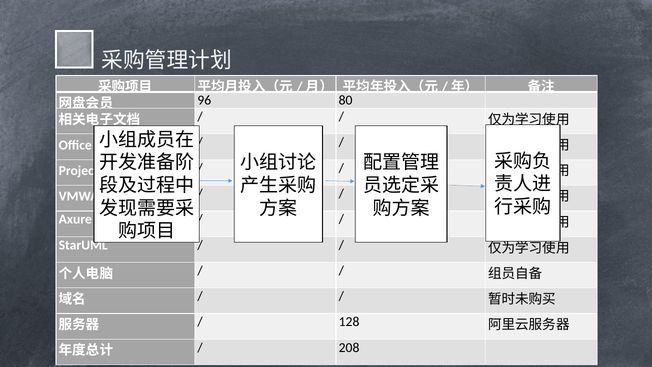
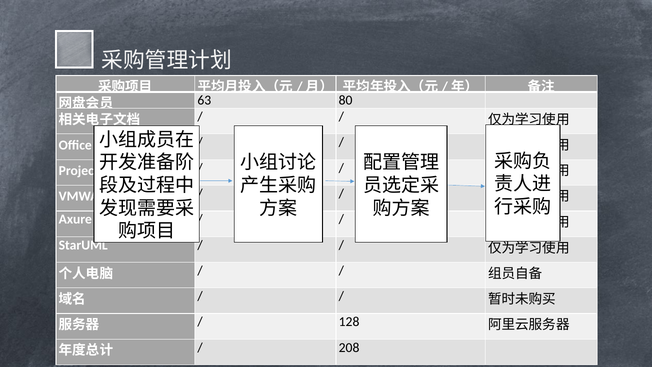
96: 96 -> 63 (204, 100)
